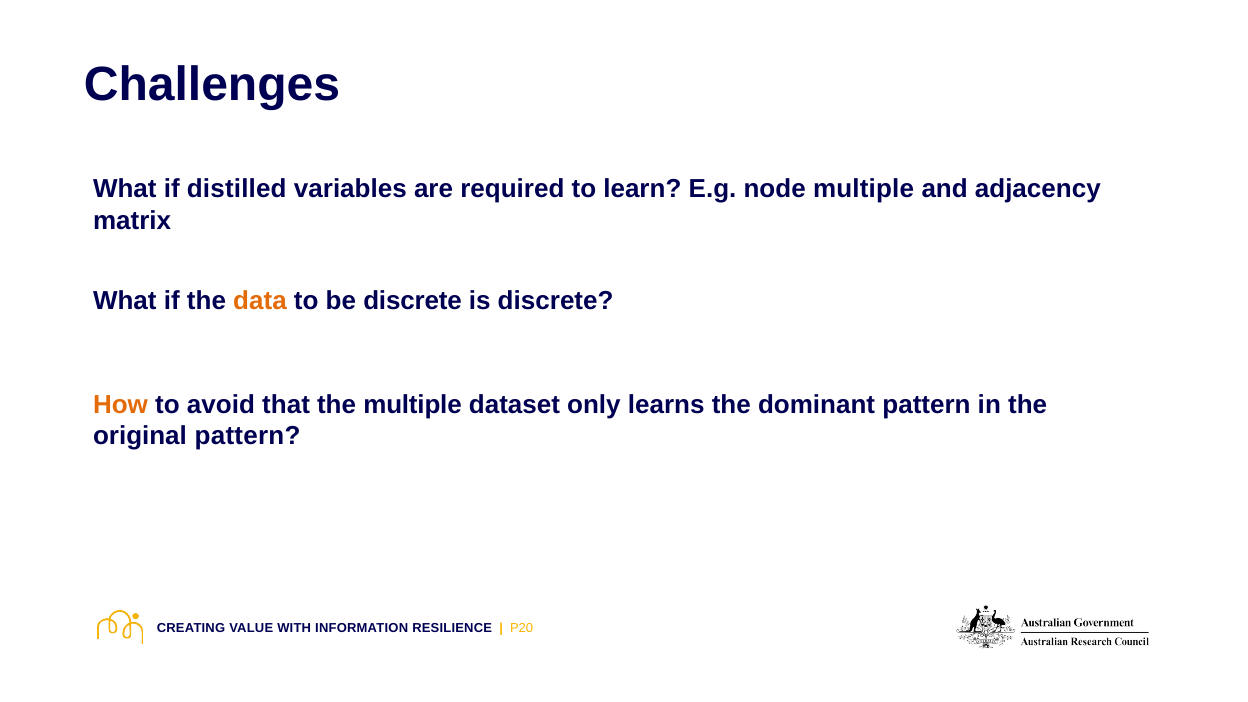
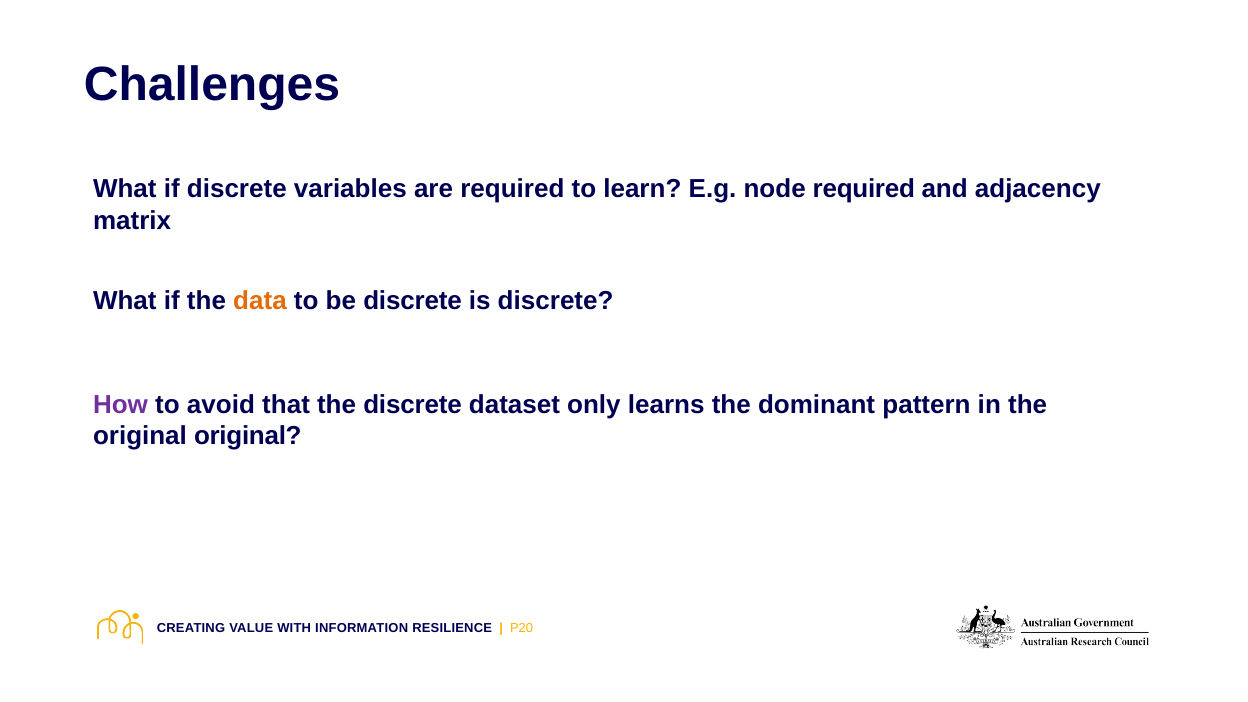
if distilled: distilled -> discrete (237, 189)
node multiple: multiple -> required (864, 189)
How colour: orange -> purple (121, 405)
the multiple: multiple -> discrete (413, 405)
original pattern: pattern -> original (248, 436)
